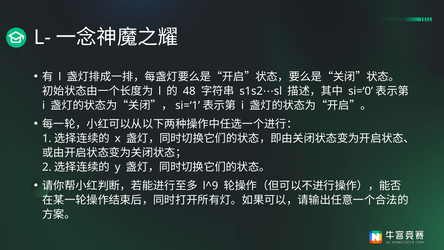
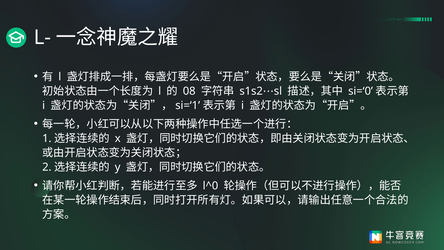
48: 48 -> 08 (189, 91)
l^9: l^9 -> l^0 (210, 186)
